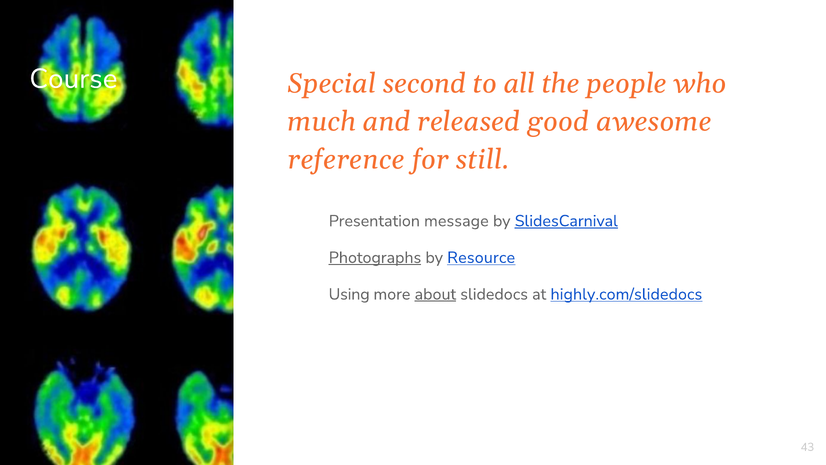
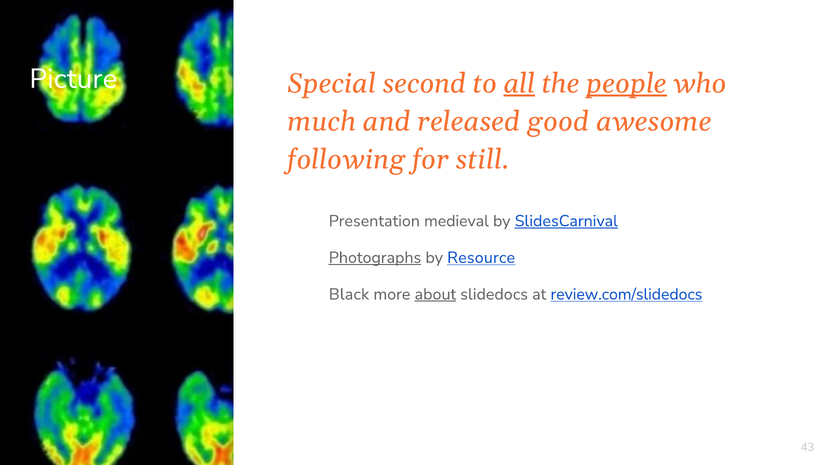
Course: Course -> Picture (73, 79)
all underline: none -> present (519, 84)
people underline: none -> present (627, 84)
reference: reference -> following (346, 160)
message: message -> medieval (456, 221)
Using: Using -> Black (349, 294)
highly.com/slidedocs: highly.com/slidedocs -> review.com/slidedocs (626, 294)
